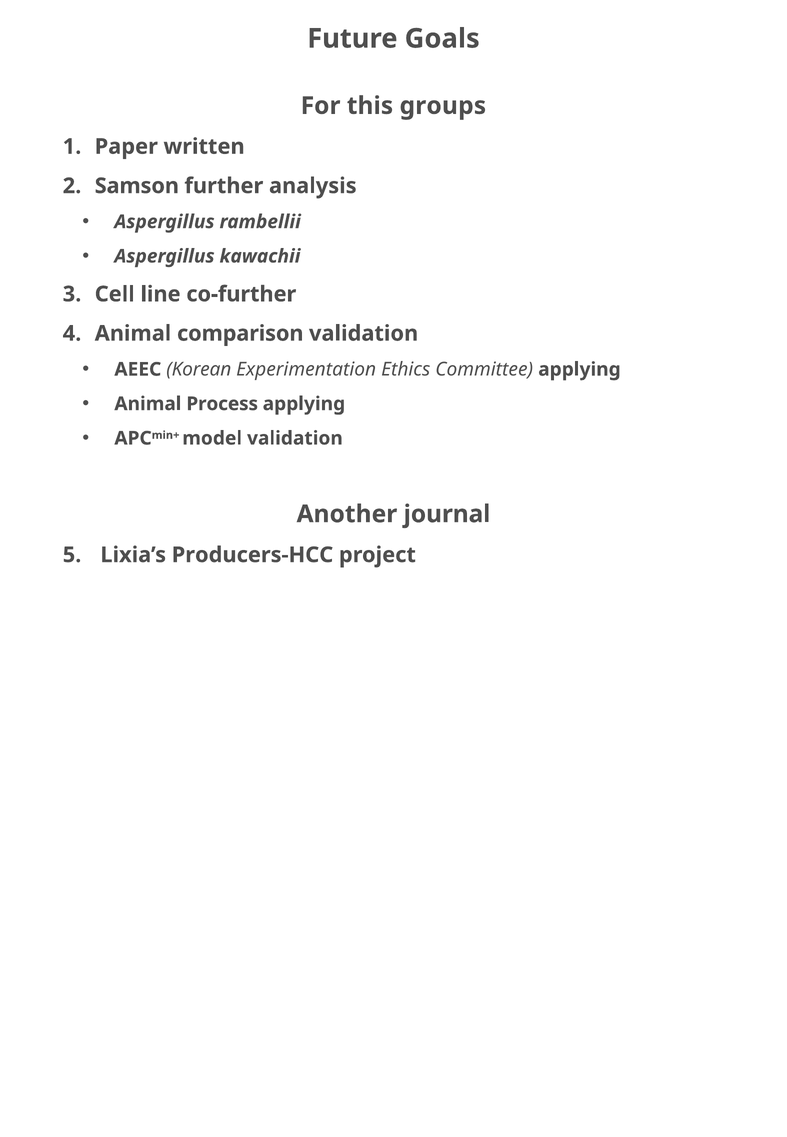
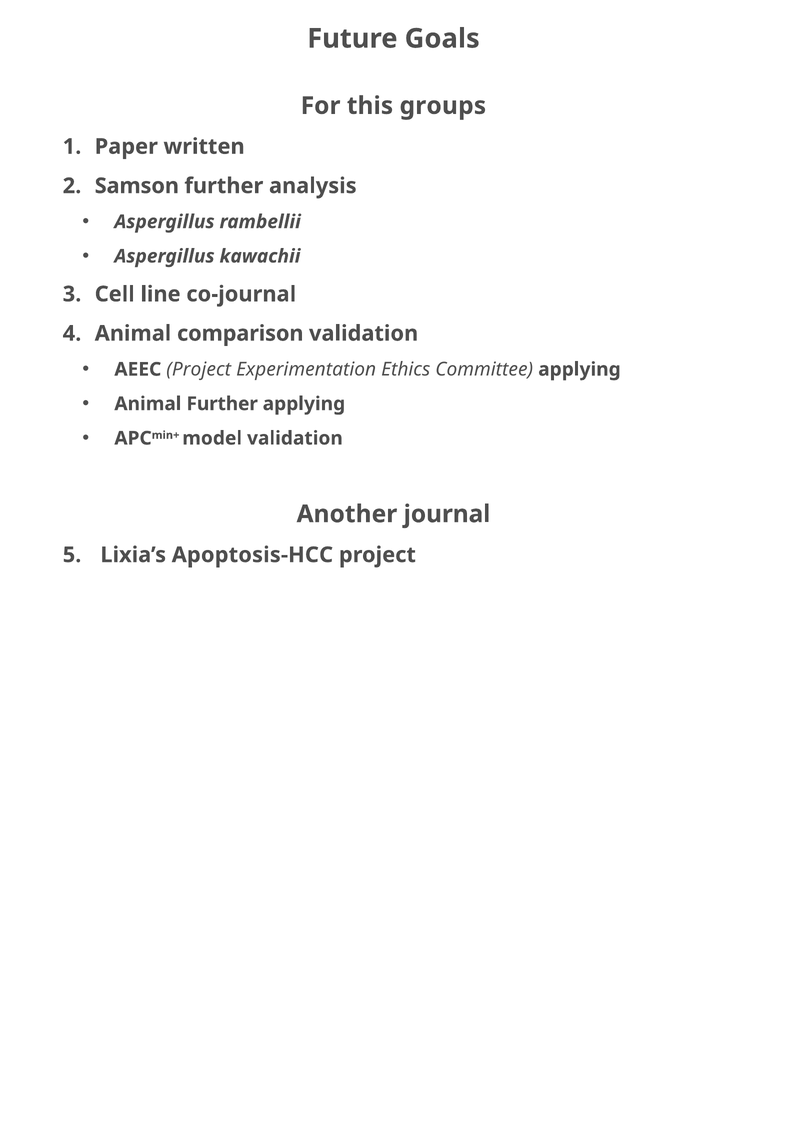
co-further: co-further -> co-journal (241, 294)
AEEC Korean: Korean -> Project (199, 369)
Animal Process: Process -> Further (222, 404)
Producers-HCC: Producers-HCC -> Apoptosis-HCC (252, 555)
